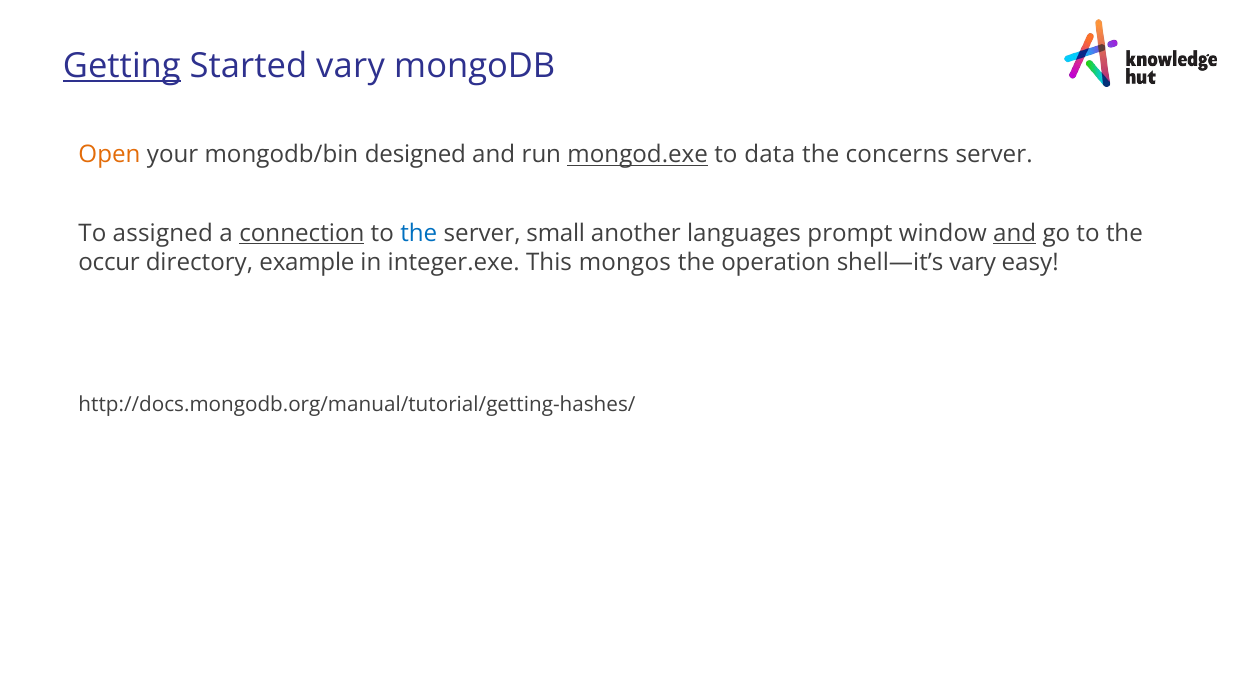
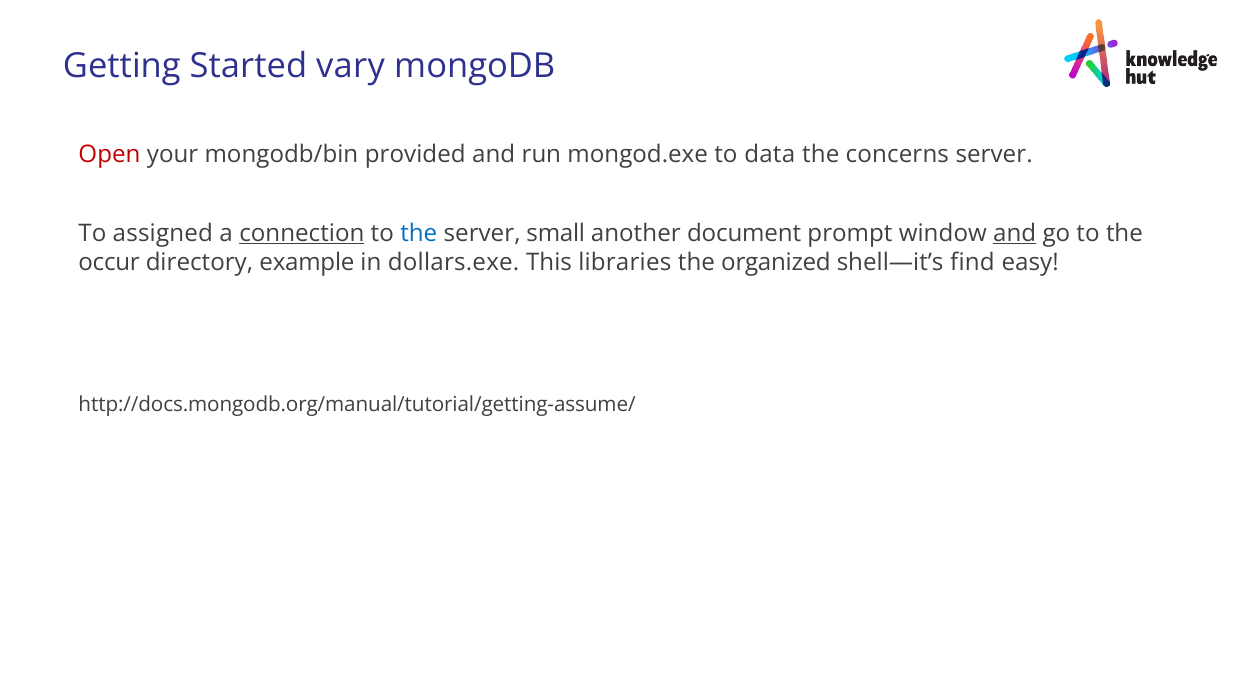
Getting underline: present -> none (122, 66)
Open colour: orange -> red (109, 155)
designed: designed -> provided (415, 155)
mongod.exe underline: present -> none (638, 155)
languages: languages -> document (744, 233)
integer.exe: integer.exe -> dollars.exe (454, 262)
mongos: mongos -> libraries (625, 262)
operation: operation -> organized (776, 262)
shell—it’s vary: vary -> find (972, 262)
http://docs.mongodb.org/manual/tutorial/getting-hashes/: http://docs.mongodb.org/manual/tutorial/getting-hashes/ -> http://docs.mongodb.org/manual/tutorial/getting-assume/ (357, 405)
